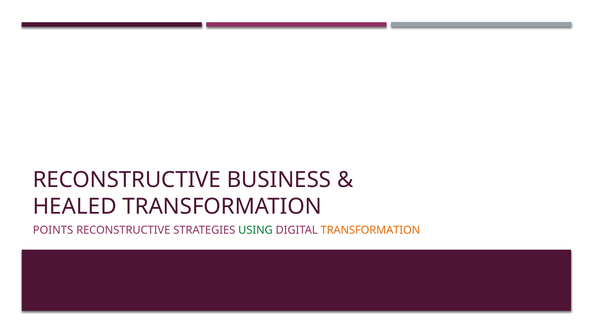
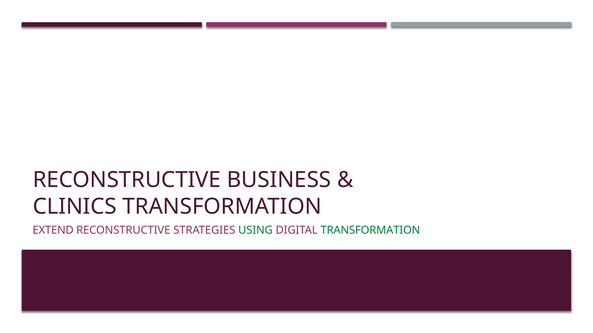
HEALED: HEALED -> CLINICS (75, 207)
POINTS: POINTS -> EXTEND (53, 231)
TRANSFORMATION colour: orange -> green (370, 231)
